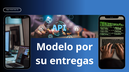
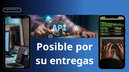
Modelo: Modelo -> Posible (55, 47)
